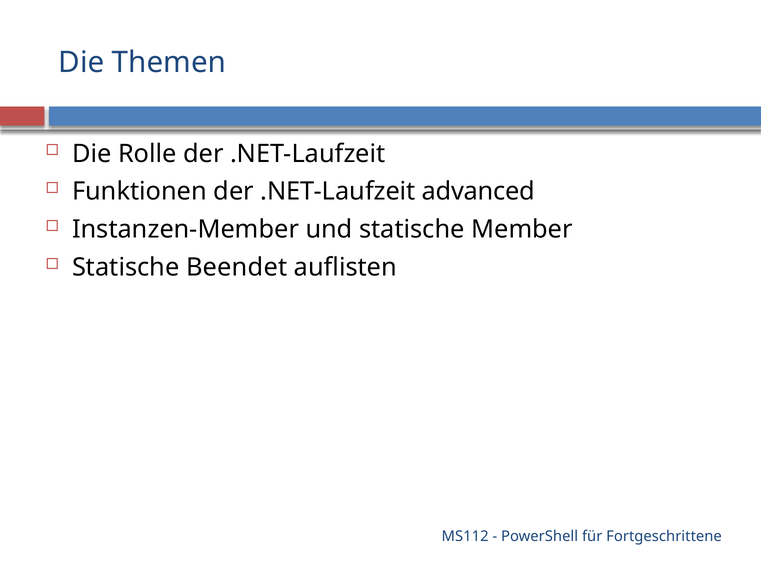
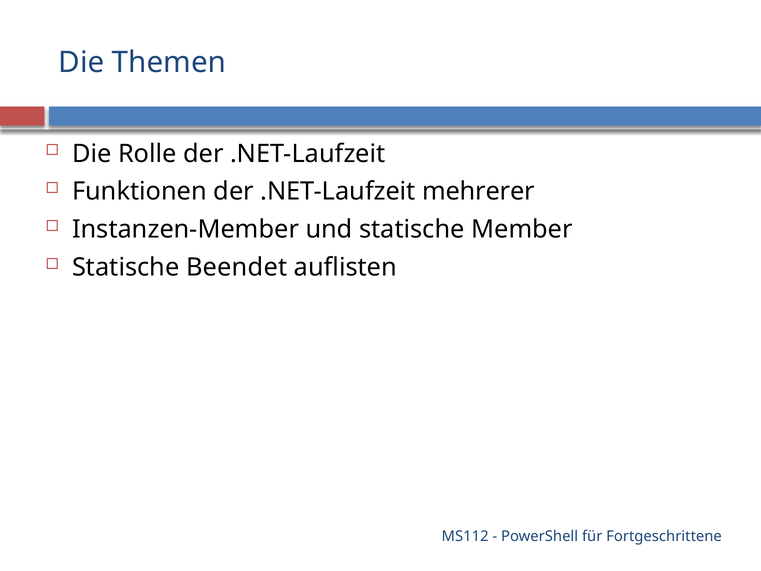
advanced: advanced -> mehrerer (478, 191)
